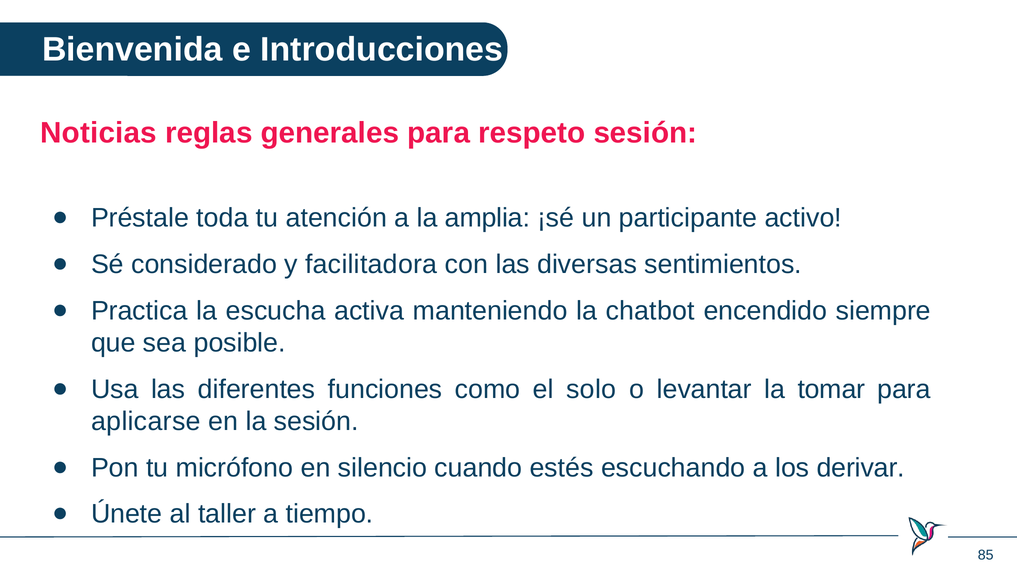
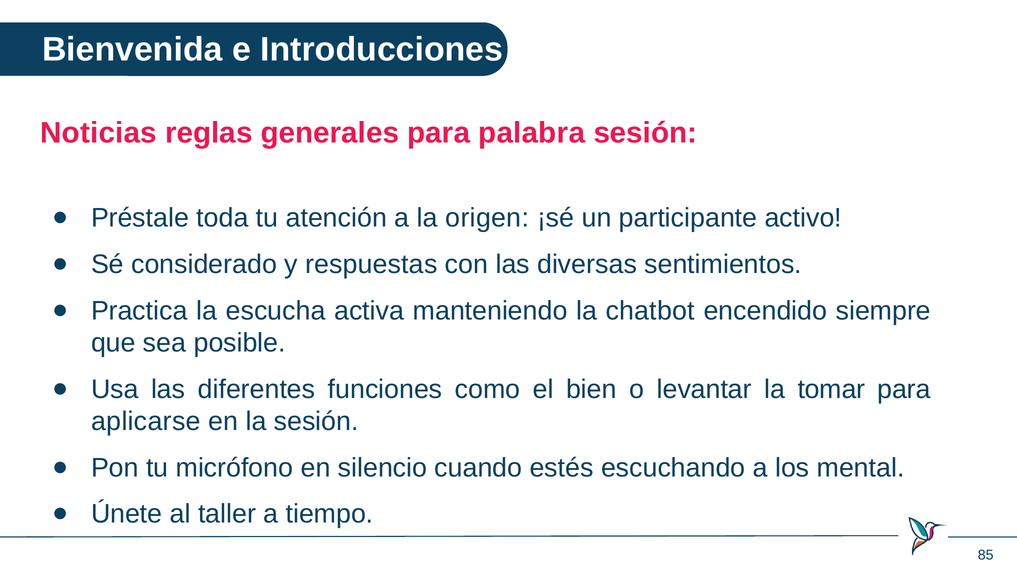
respeto: respeto -> palabra (532, 133)
amplia: amplia -> origen (487, 218)
facilitadora: facilitadora -> respuestas (371, 264)
solo: solo -> bien (591, 389)
derivar: derivar -> mental (861, 468)
